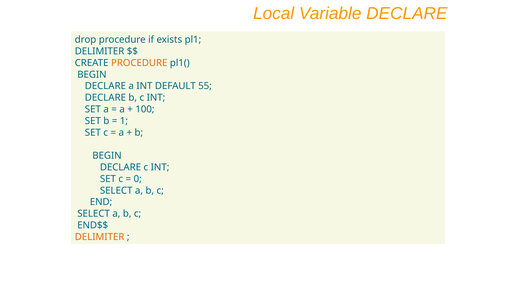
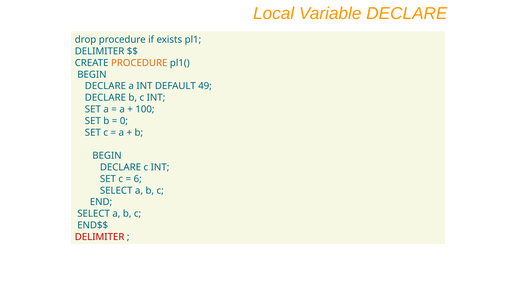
55: 55 -> 49 (205, 86)
1: 1 -> 0 (124, 121)
0: 0 -> 6 (138, 179)
DELIMITER colour: orange -> red (100, 237)
